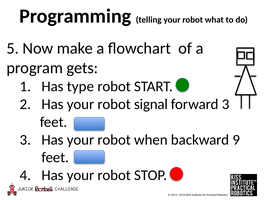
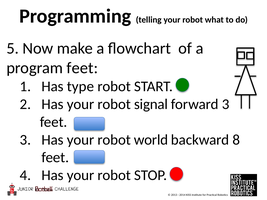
program gets: gets -> feet (82, 68)
when: when -> world (151, 140)
9: 9 -> 8 (236, 140)
